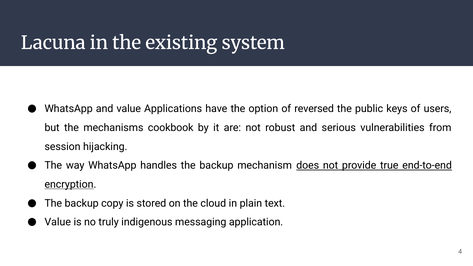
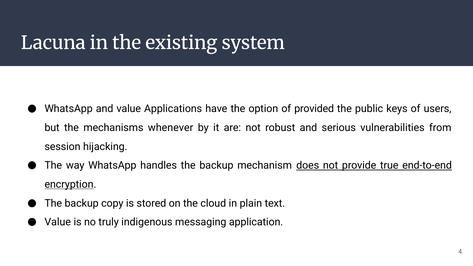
reversed: reversed -> provided (314, 109)
cookbook: cookbook -> whenever (171, 128)
